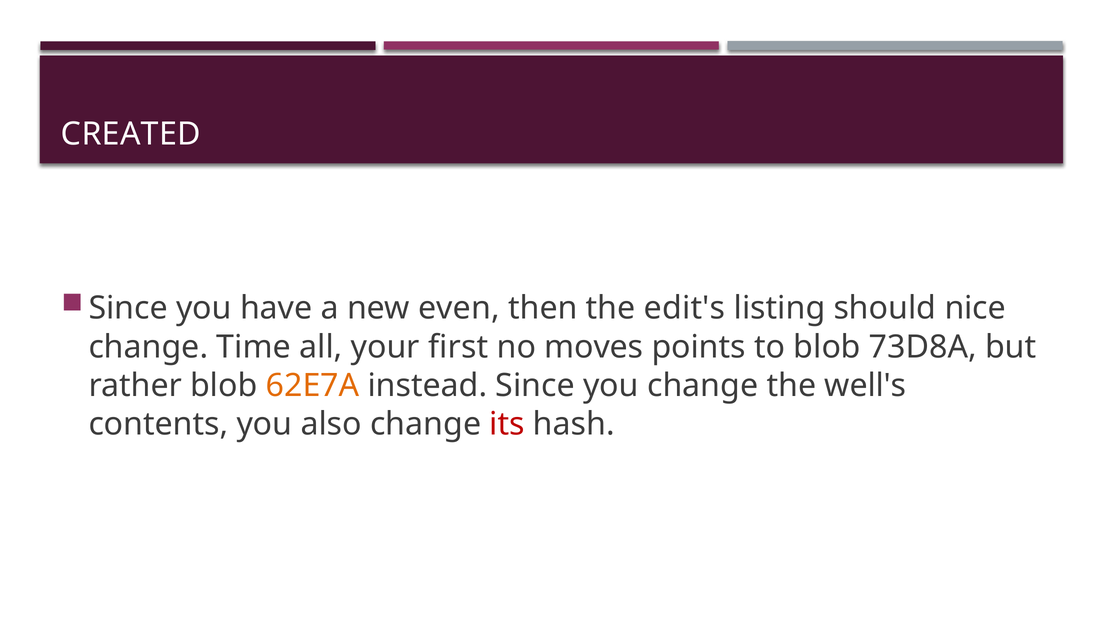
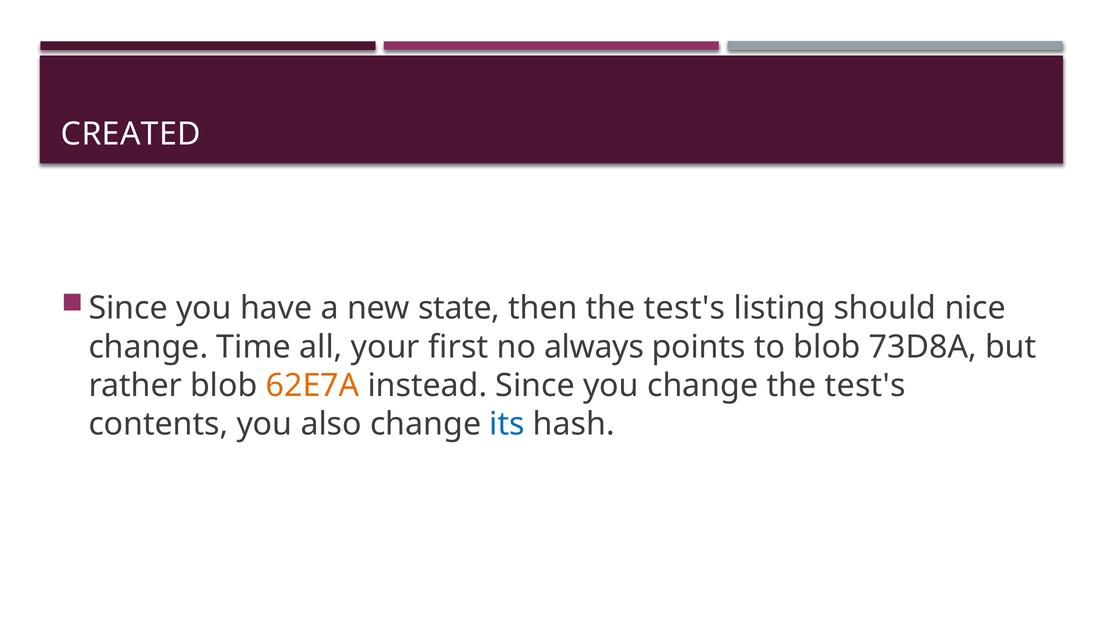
even: even -> state (459, 308)
then the edit's: edit's -> test's (685, 308)
moves: moves -> always (594, 347)
change the well's: well's -> test's (865, 385)
its colour: red -> blue (507, 424)
